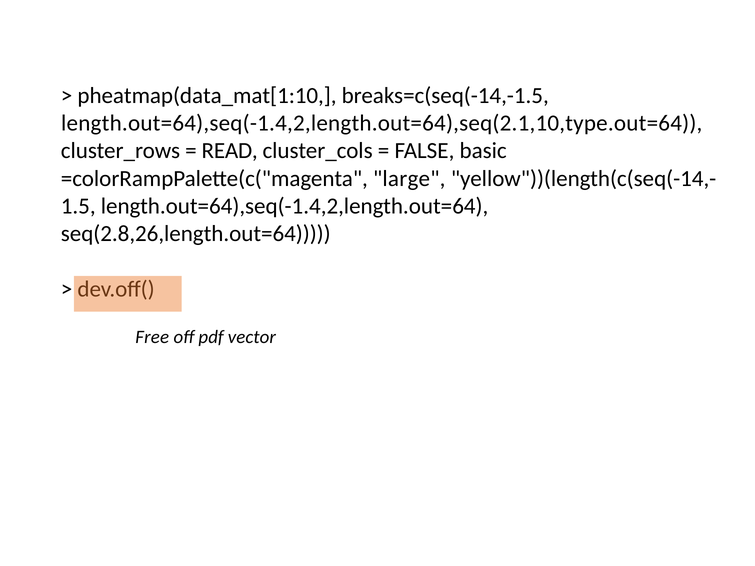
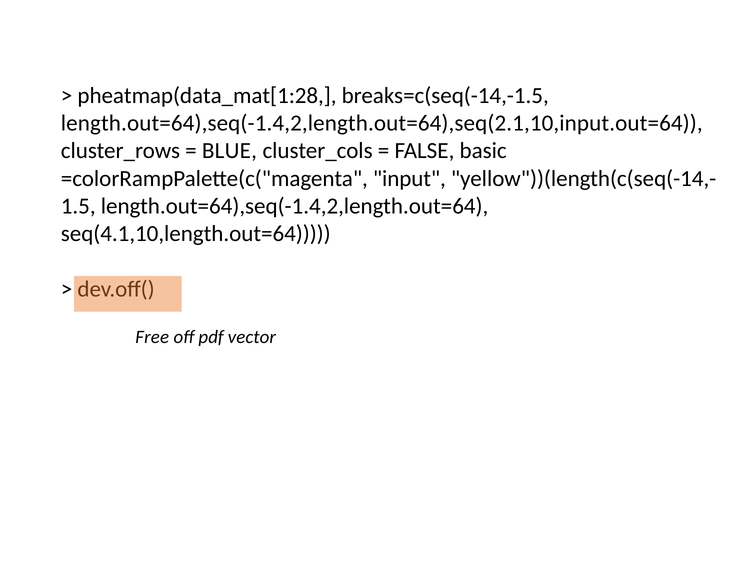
pheatmap(data_mat[1:10: pheatmap(data_mat[1:10 -> pheatmap(data_mat[1:28 (207, 96)
length.out=64),seq(-1.4,2,length.out=64),seq(2.1,10,type.out=64: length.out=64),seq(-1.4,2,length.out=64),seq(2.1,10,type.out=64 -> length.out=64),seq(-1.4,2,length.out=64),seq(2.1,10,input.out=64 (382, 123)
READ: READ -> BLUE (229, 151)
large: large -> input (409, 179)
seq(2.8,26,length.out=64: seq(2.8,26,length.out=64 -> seq(4.1,10,length.out=64 (196, 234)
